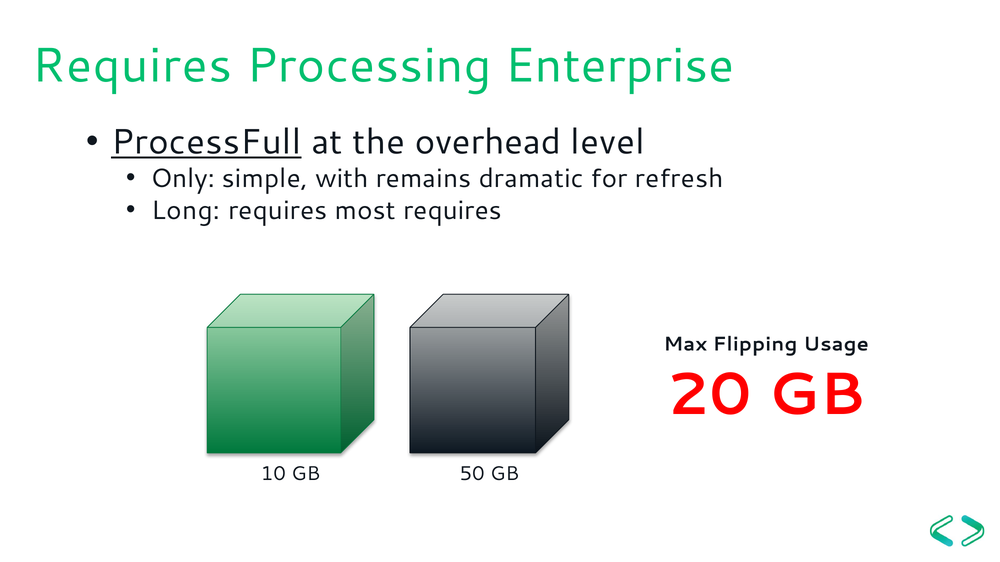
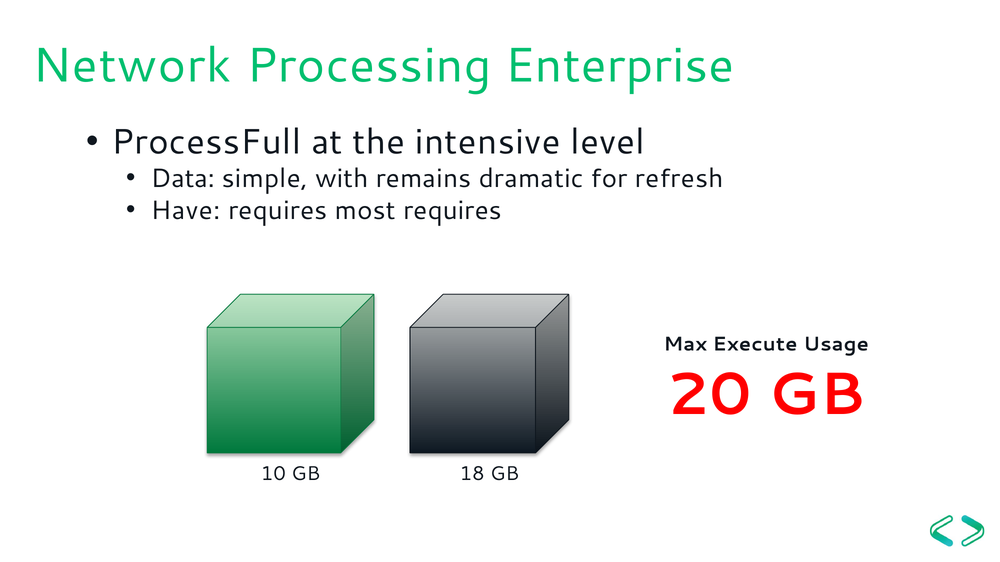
Requires: Requires -> Network (132, 66)
ProcessFull underline: present -> none (206, 142)
overhead: overhead -> intensive (488, 142)
Only: Only -> Data (183, 179)
Long: Long -> Have (186, 211)
Flipping: Flipping -> Execute (755, 345)
50: 50 -> 18 (472, 474)
